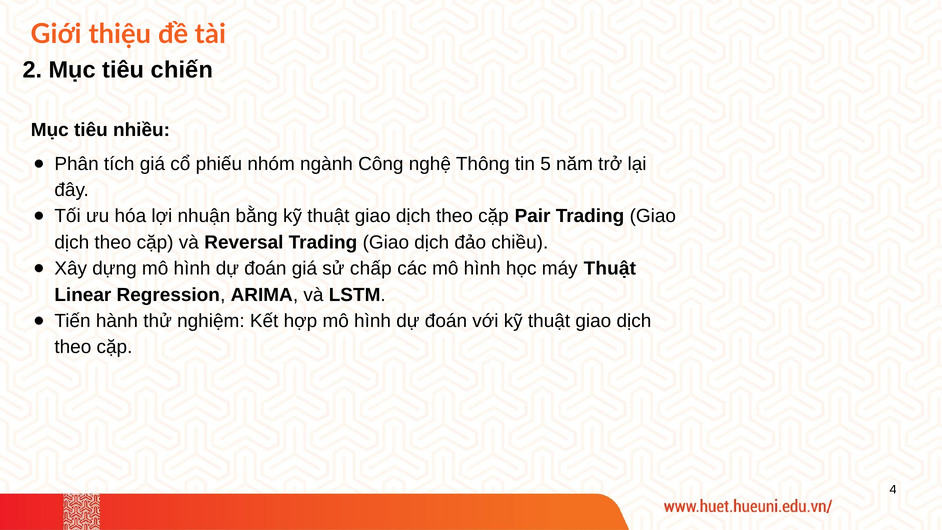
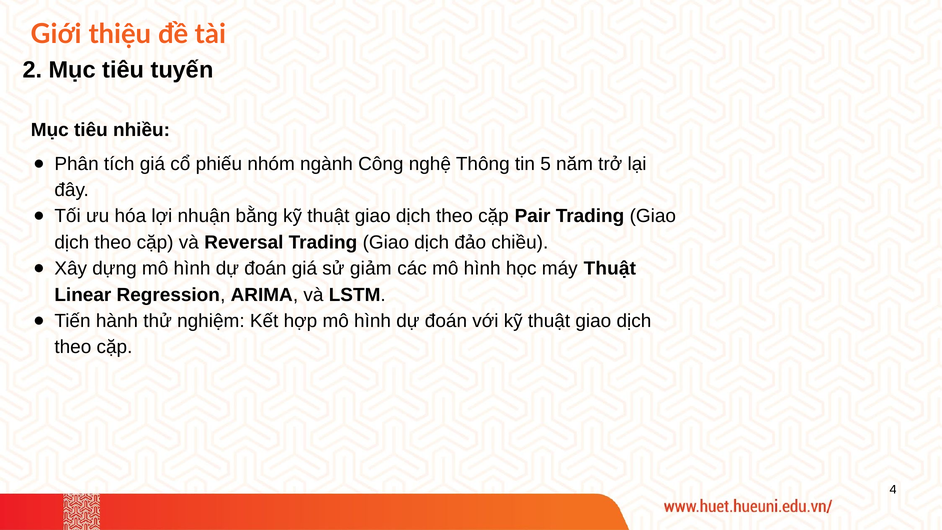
chiến: chiến -> tuyến (182, 70)
chấp: chấp -> giảm (371, 268)
